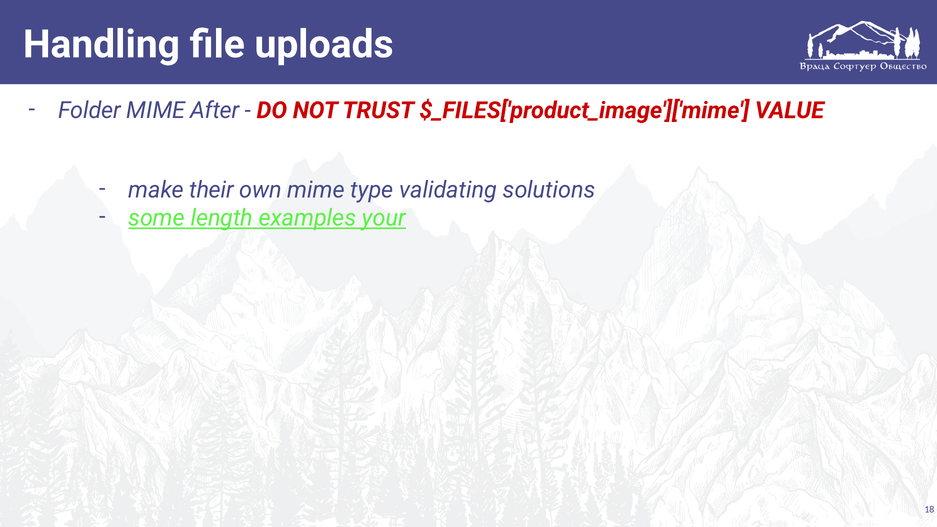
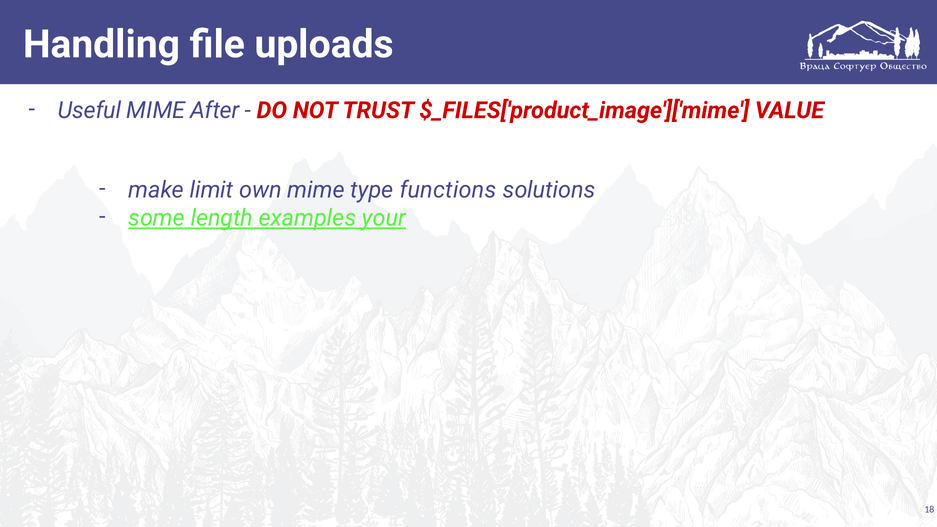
Folder: Folder -> Useful (90, 110)
their: their -> limit (212, 190)
validating: validating -> functions (448, 190)
